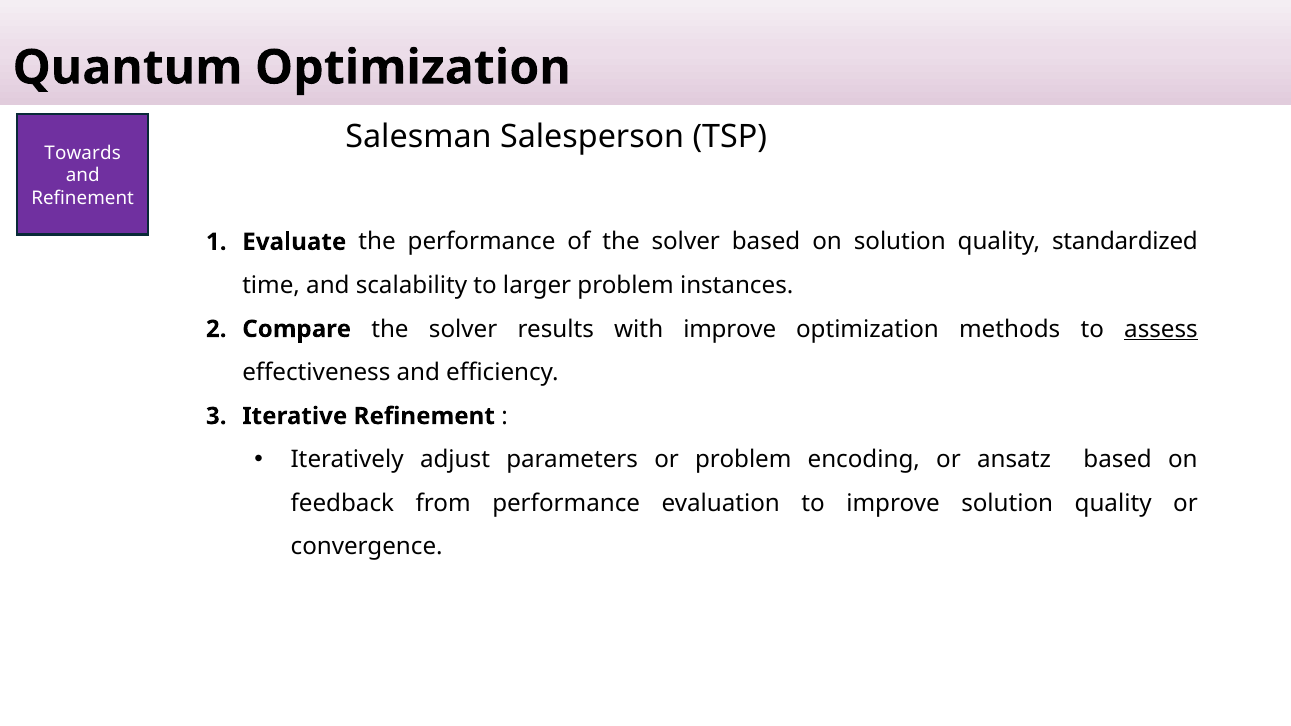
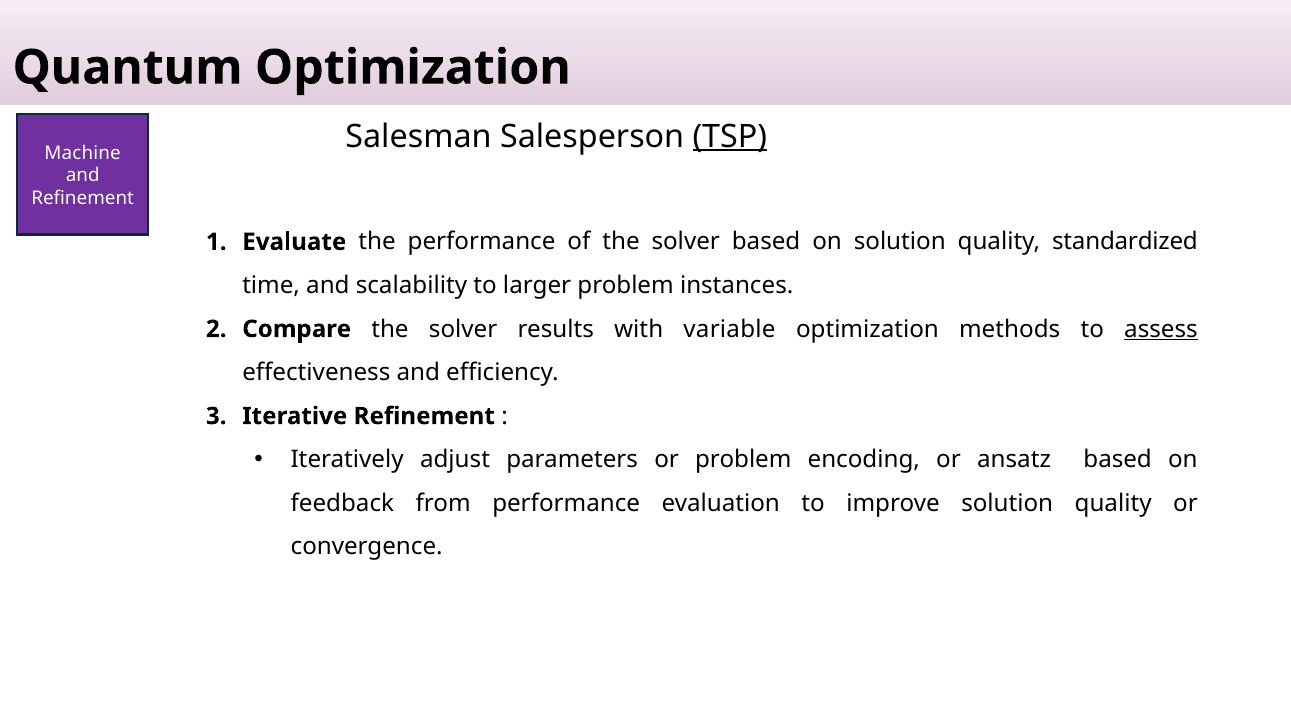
TSP underline: none -> present (730, 136)
Towards: Towards -> Machine (83, 153)
with improve: improve -> variable (729, 329)
